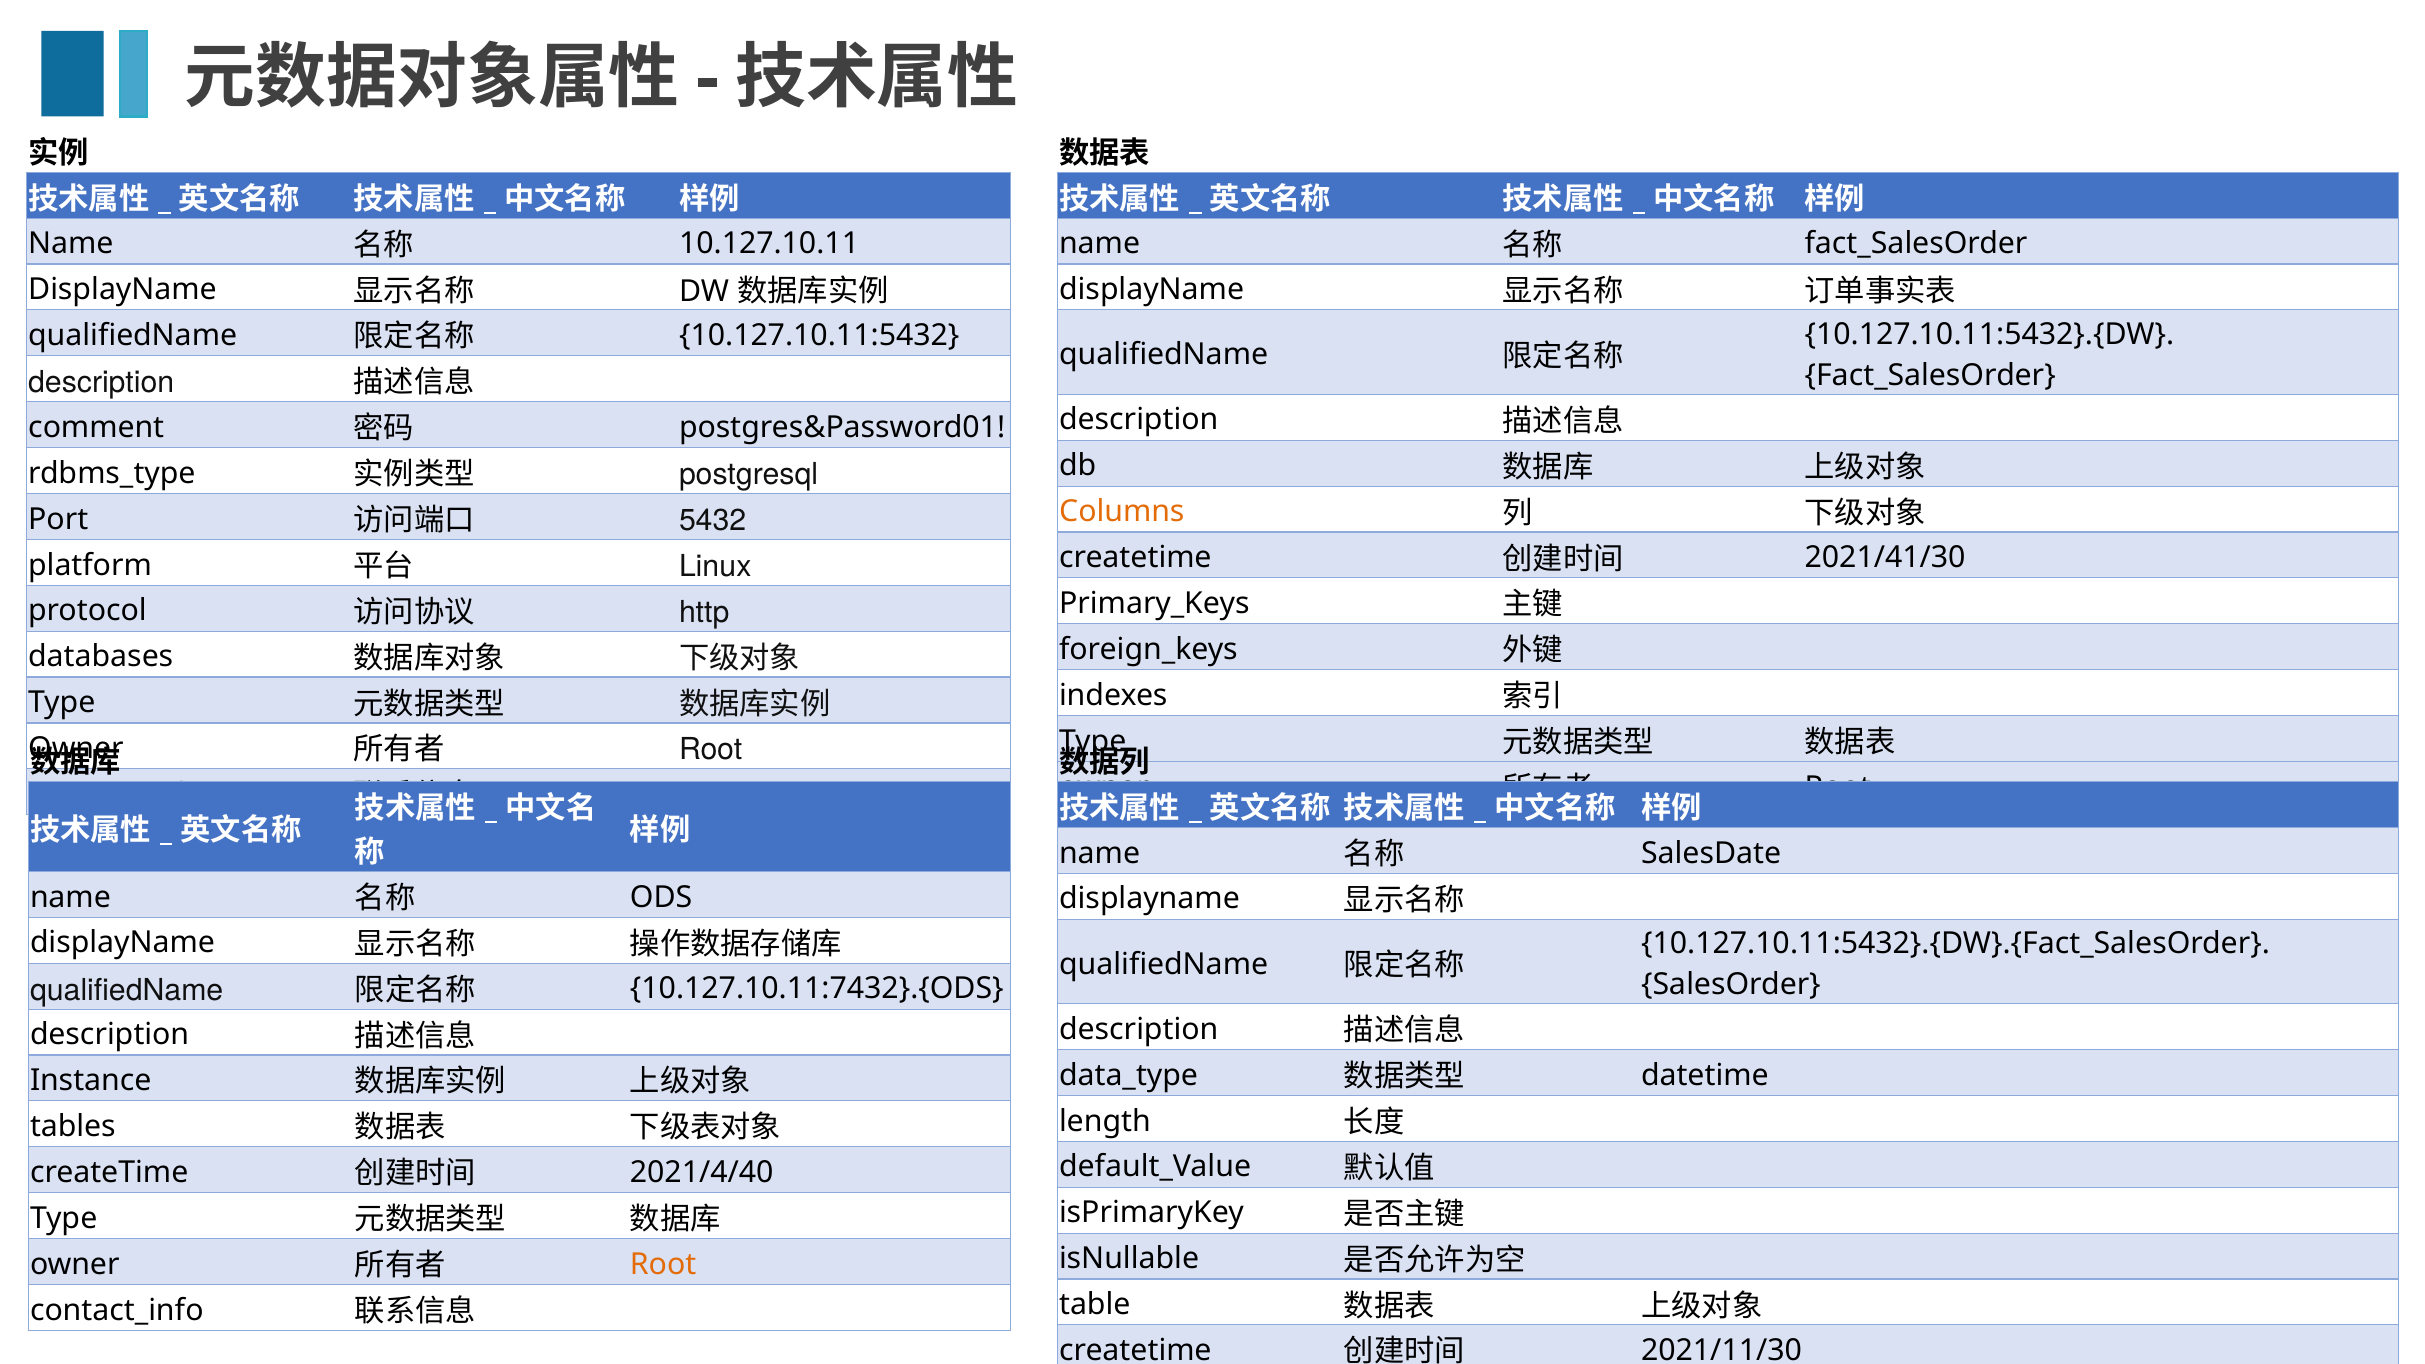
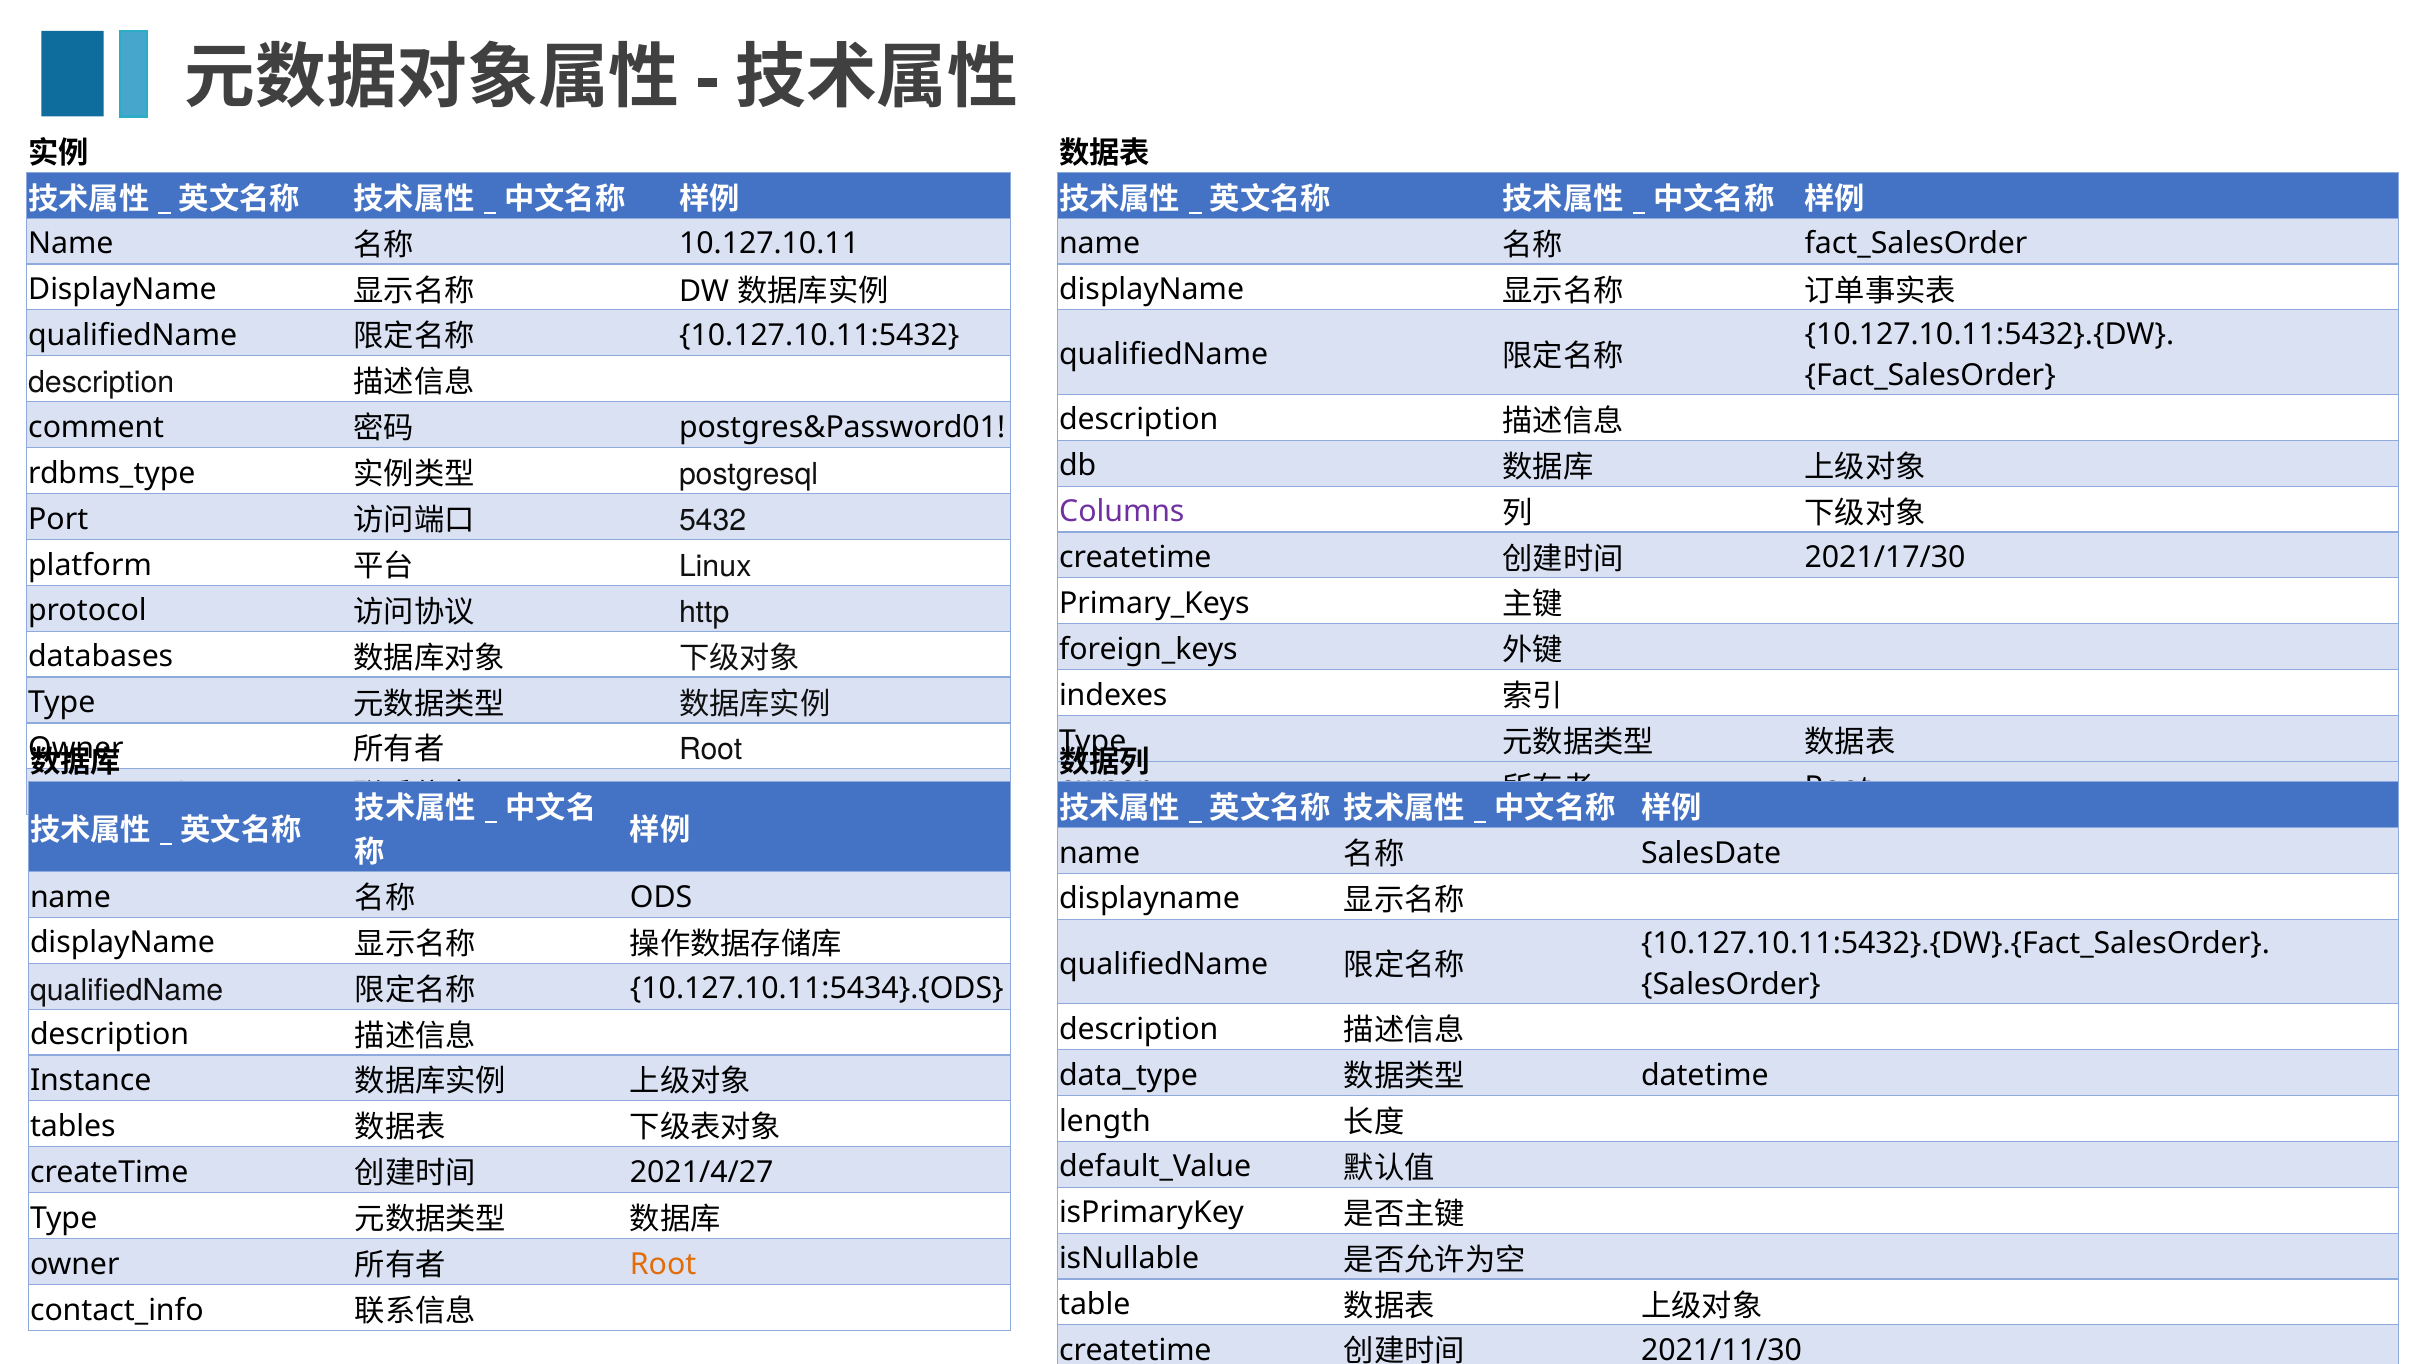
Columns colour: orange -> purple (1122, 512)
2021/41/30: 2021/41/30 -> 2021/17/30 (1885, 558)
10.127.10.11:7432}.{ODS: 10.127.10.11:7432}.{ODS -> 10.127.10.11:5434}.{ODS (817, 989)
2021/4/40: 2021/4/40 -> 2021/4/27 (702, 1172)
